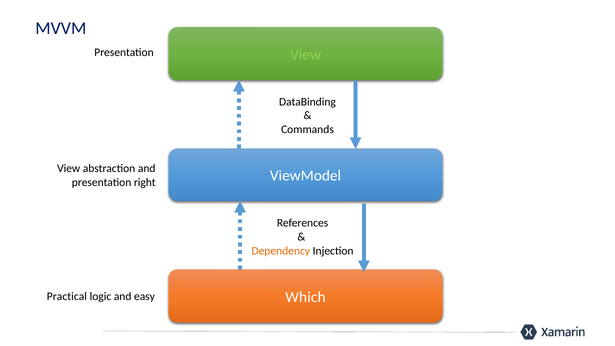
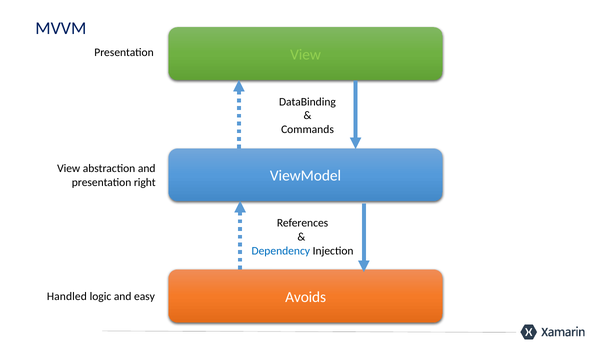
Dependency colour: orange -> blue (281, 251)
Which: Which -> Avoids (306, 297)
Practical: Practical -> Handled (67, 296)
